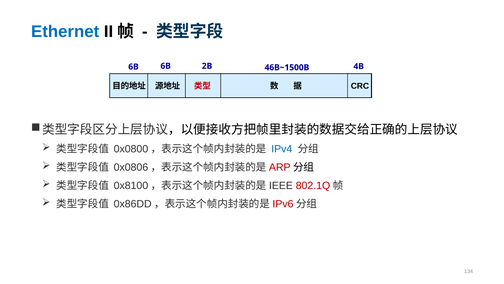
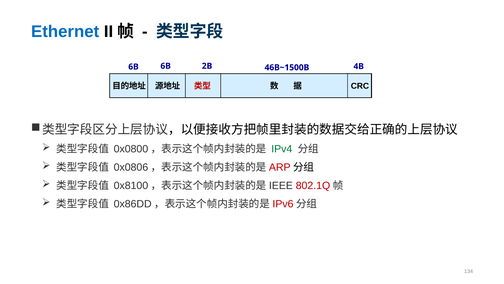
IPv4 colour: blue -> green (282, 149)
